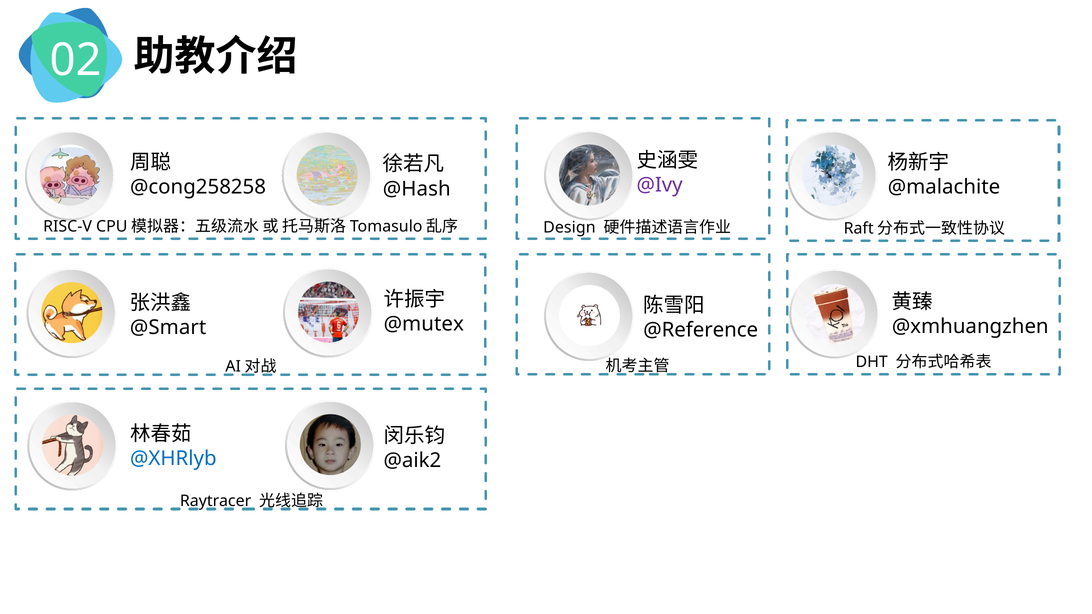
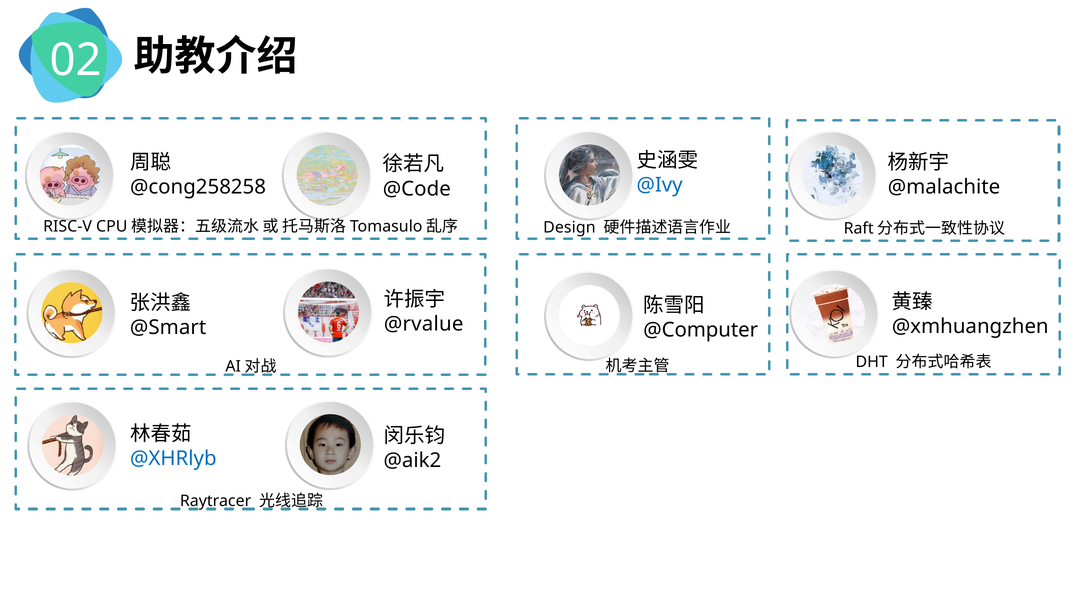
@Ivy colour: purple -> blue (660, 185)
@Hash: @Hash -> @Code (417, 189)
@mutex: @mutex -> @rvalue (424, 324)
@Reference: @Reference -> @Computer (701, 330)
